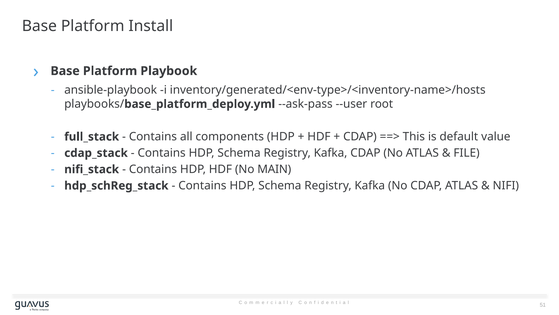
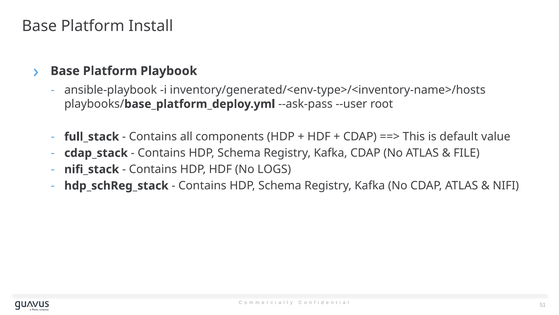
MAIN: MAIN -> LOGS (274, 169)
